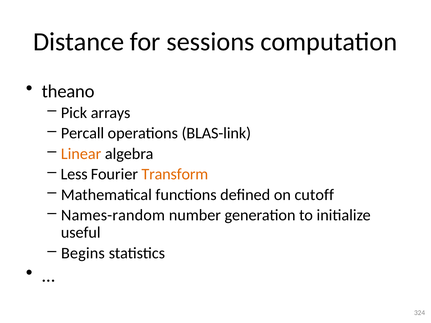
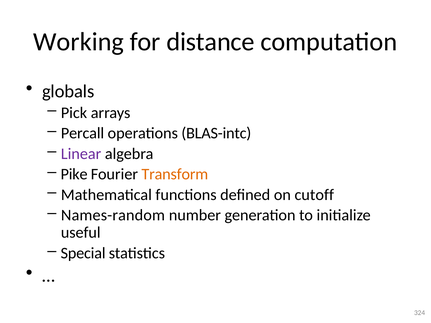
Distance: Distance -> Working (79, 42)
sessions: sessions -> distance (211, 42)
theano: theano -> globals (68, 91)
BLAS-link: BLAS-link -> BLAS-intc (216, 133)
Linear colour: orange -> purple (81, 154)
Less: Less -> Pike (74, 174)
Begins: Begins -> Special (83, 253)
